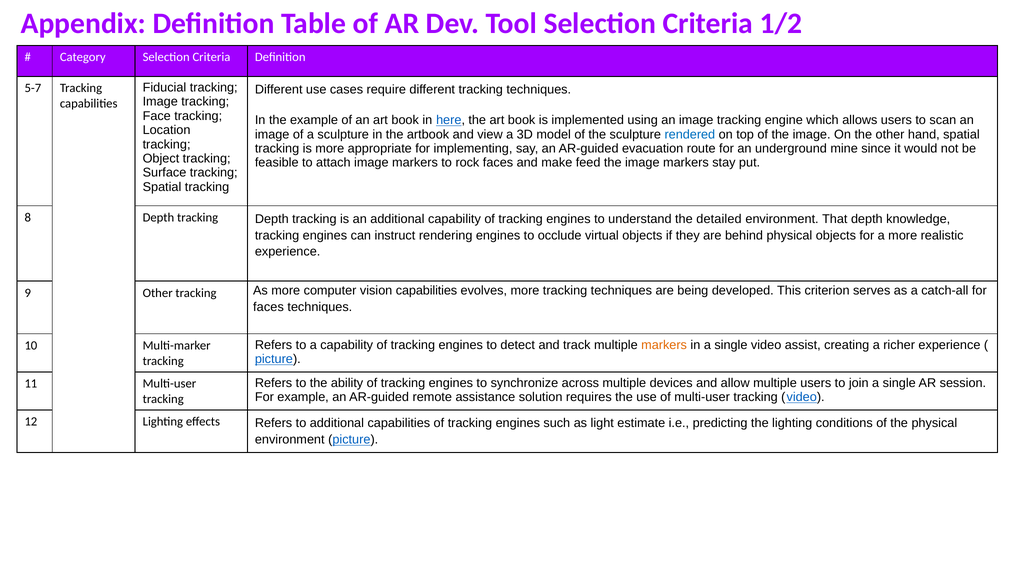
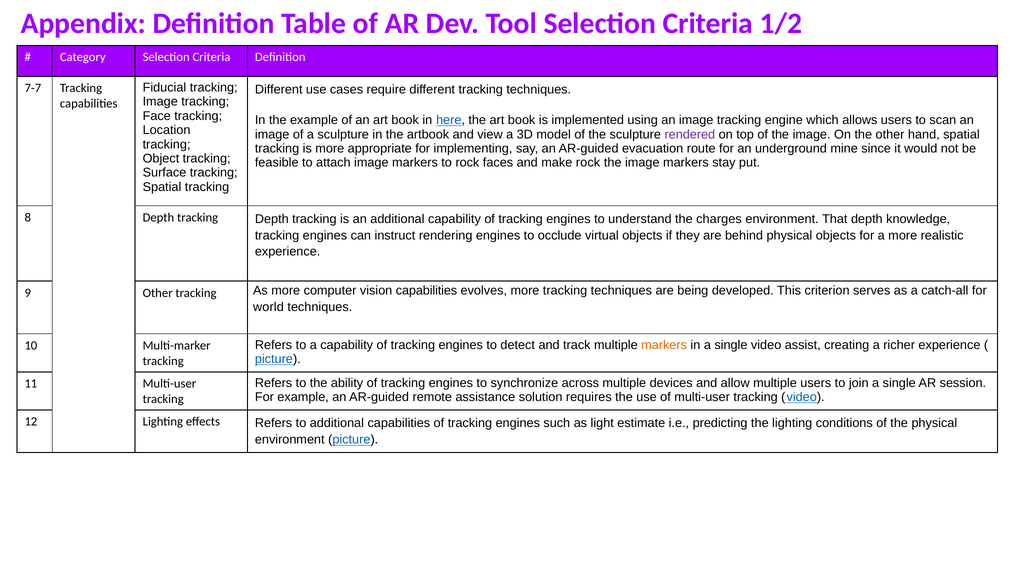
5-7: 5-7 -> 7-7 (33, 88)
rendered colour: blue -> purple (690, 134)
make feed: feed -> rock (588, 163)
detailed: detailed -> charges (719, 219)
faces: faces -> world (268, 307)
